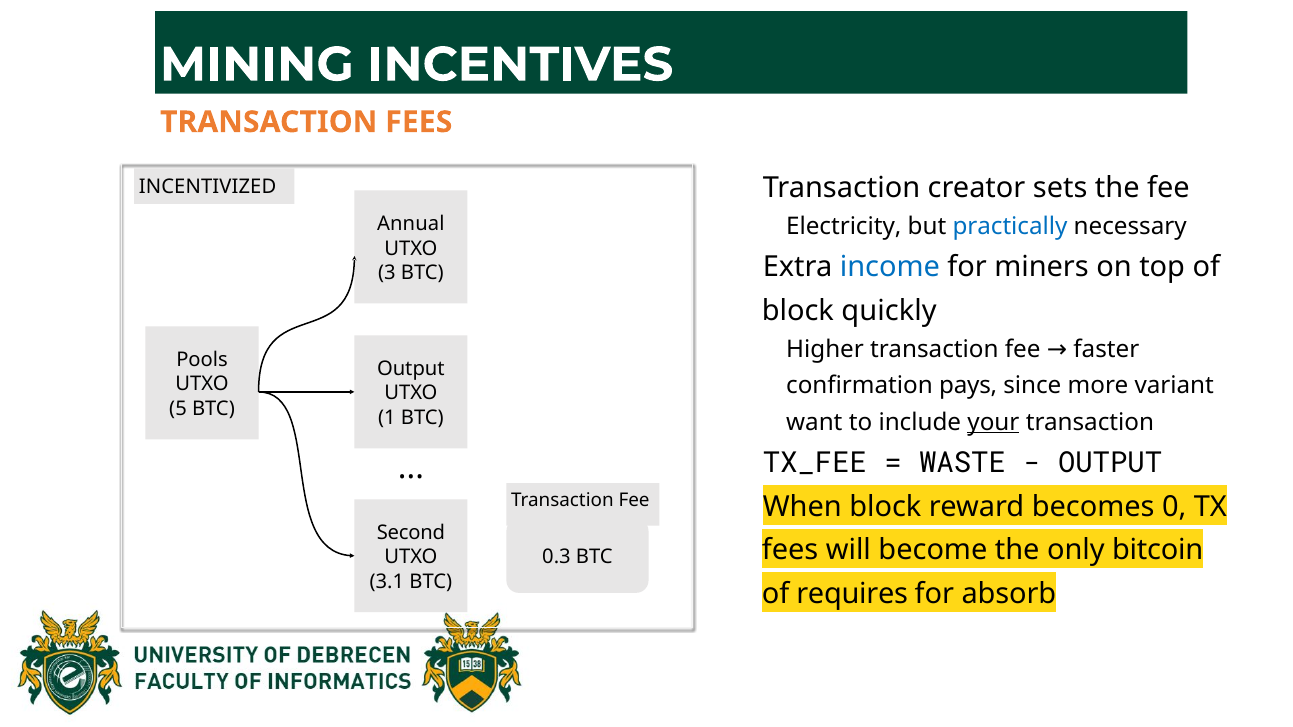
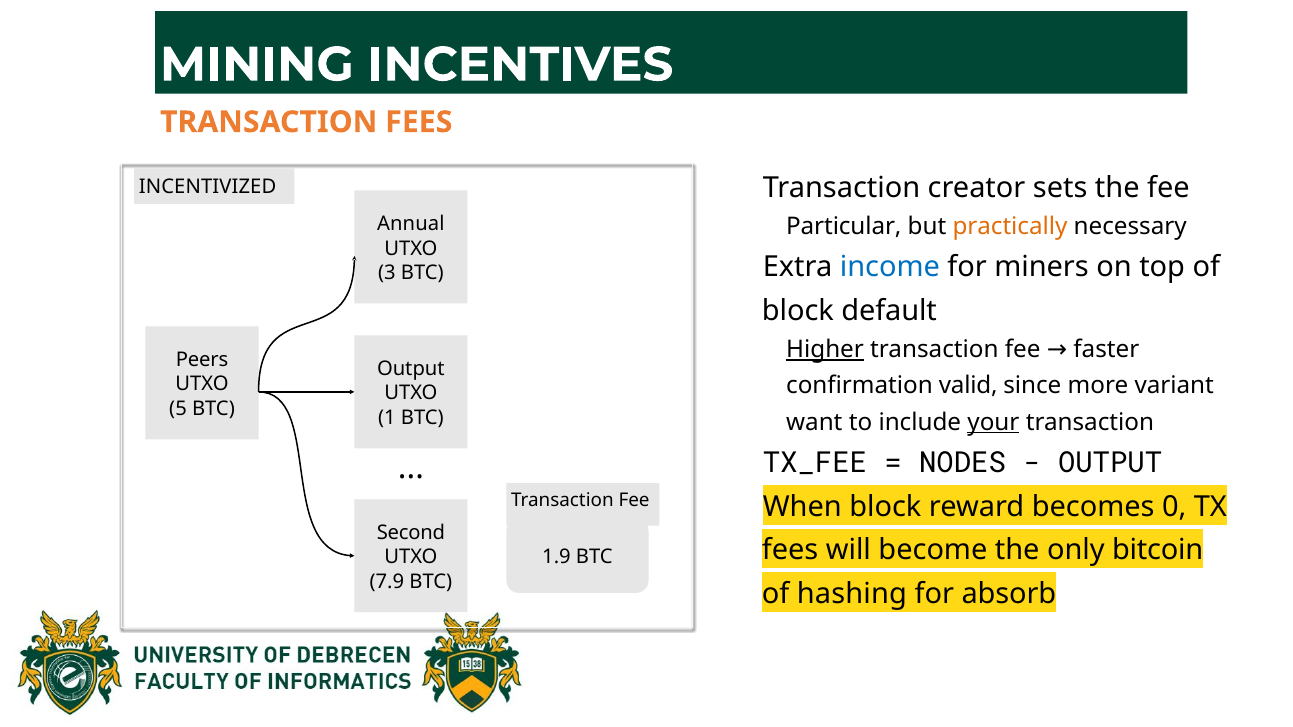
Electricity: Electricity -> Particular (844, 227)
practically colour: blue -> orange (1010, 227)
quickly: quickly -> default (889, 311)
Higher underline: none -> present (825, 350)
Pools: Pools -> Peers (202, 360)
pays: pays -> valid (968, 386)
WASTE: WASTE -> NODES (963, 464)
0.3: 0.3 -> 1.9 (556, 558)
3.1: 3.1 -> 7.9 (387, 582)
requires: requires -> hashing (852, 594)
